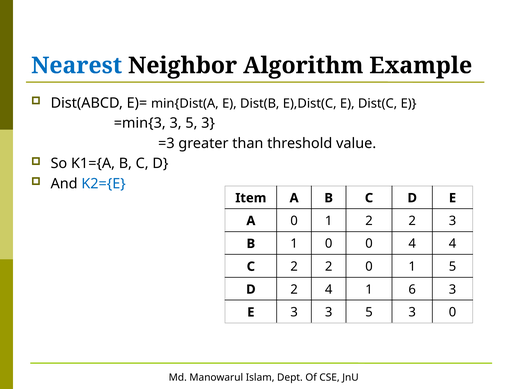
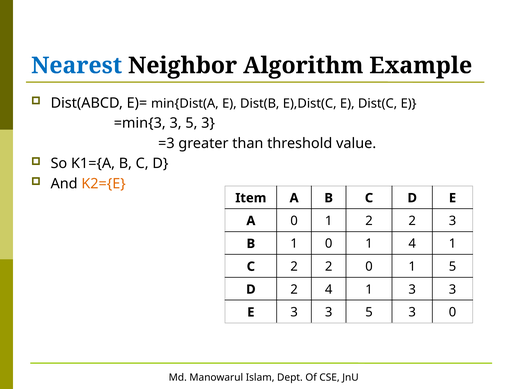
K2={E colour: blue -> orange (104, 184)
1 0 0: 0 -> 1 (369, 244)
4: 4 -> 1 (453, 244)
1 6: 6 -> 3 (412, 290)
